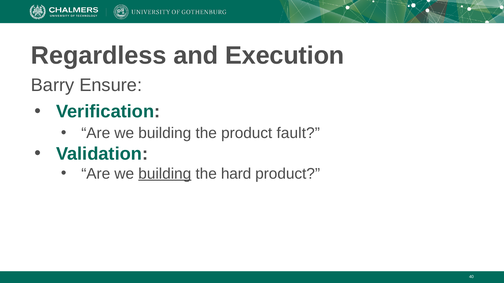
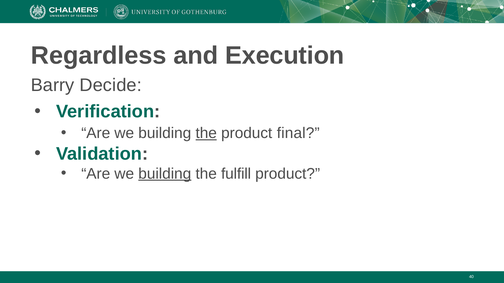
Ensure: Ensure -> Decide (111, 85)
the underline: none -> present (206, 133)
fault: fault -> final (298, 133)
hard: hard -> fulfill (236, 174)
